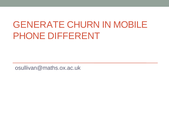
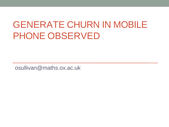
DIFFERENT: DIFFERENT -> OBSERVED (74, 36)
